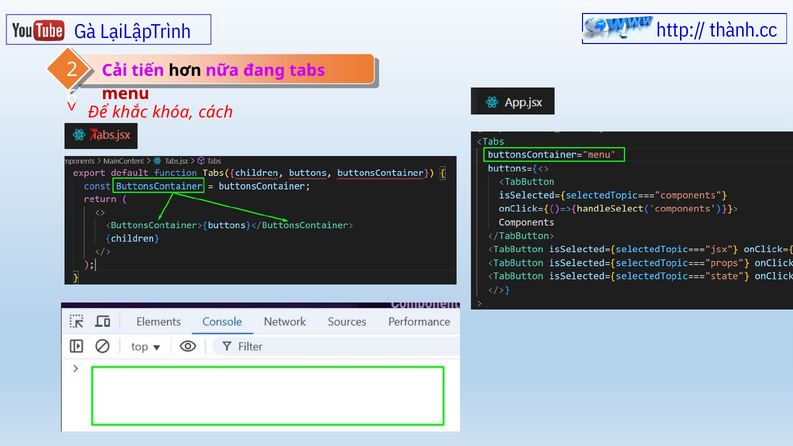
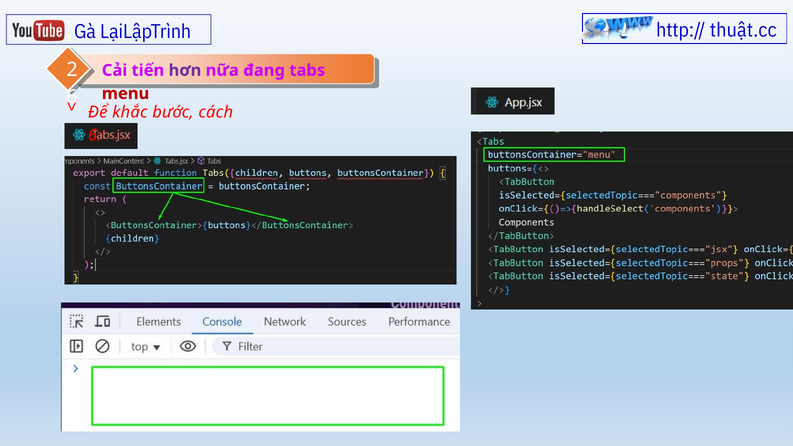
thành.cc: thành.cc -> thuật.cc (743, 30)
hơn colour: black -> purple (185, 70)
khóa: khóa -> bước (173, 112)
7: 7 -> 6 (95, 135)
